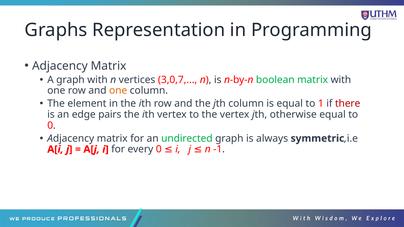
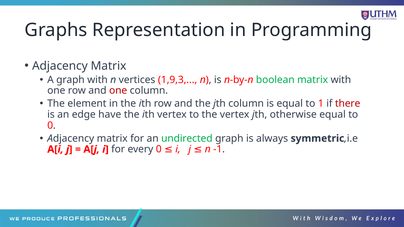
3,0,7: 3,0,7 -> 1,9,3 (178, 80)
one colour: orange -> red (118, 91)
pairs: pairs -> have (110, 115)
